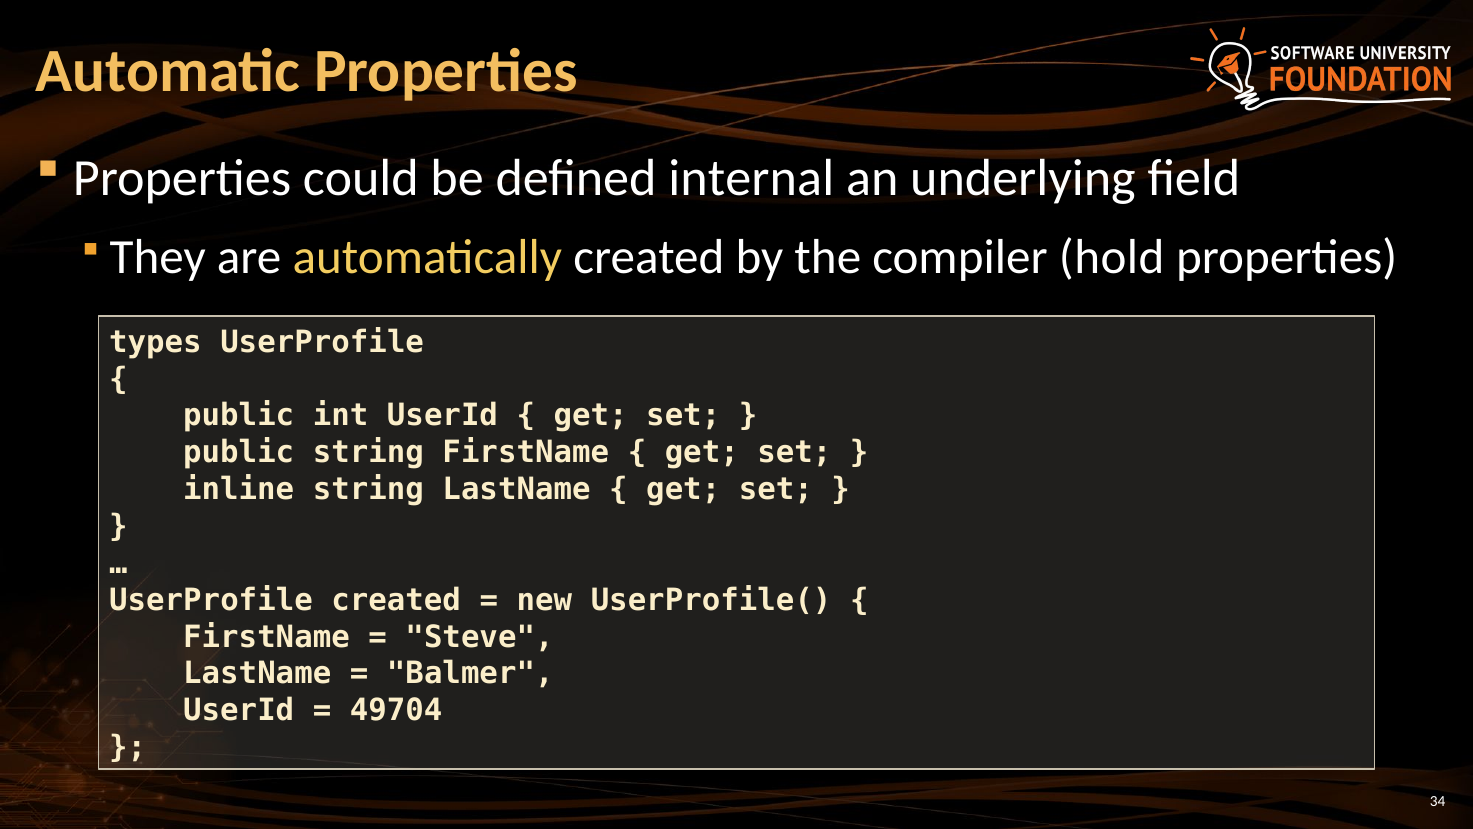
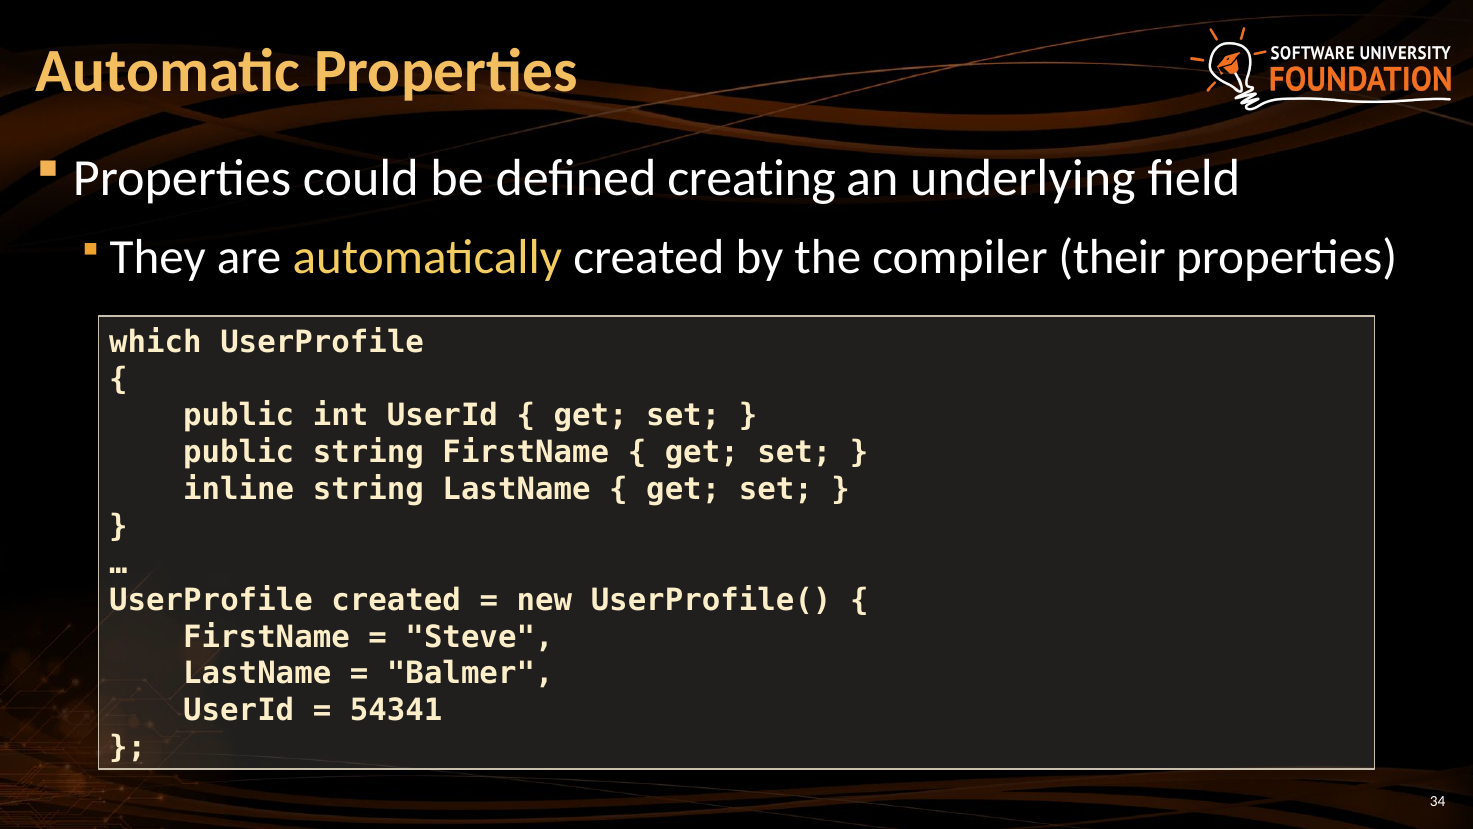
internal: internal -> creating (752, 178)
hold: hold -> their (1112, 257)
types: types -> which (155, 342)
49704: 49704 -> 54341 (396, 710)
